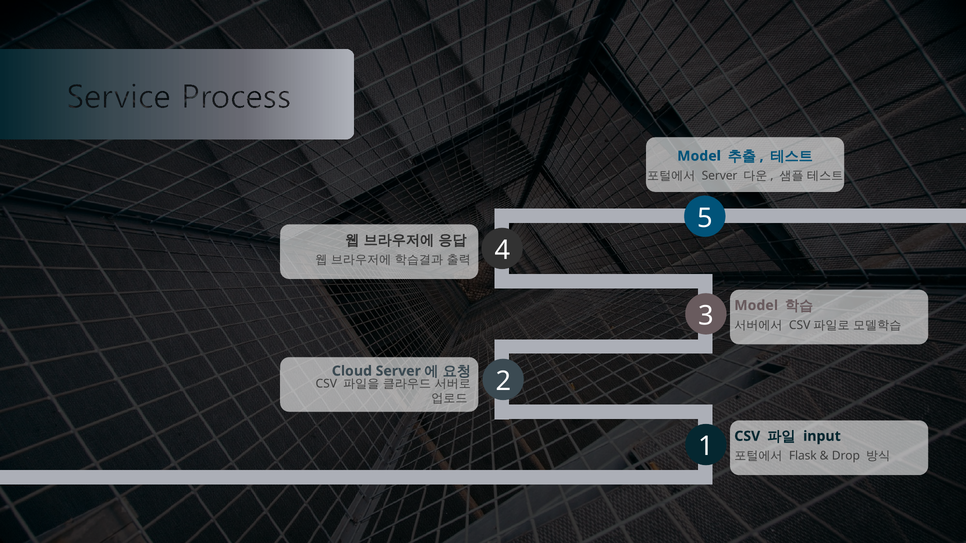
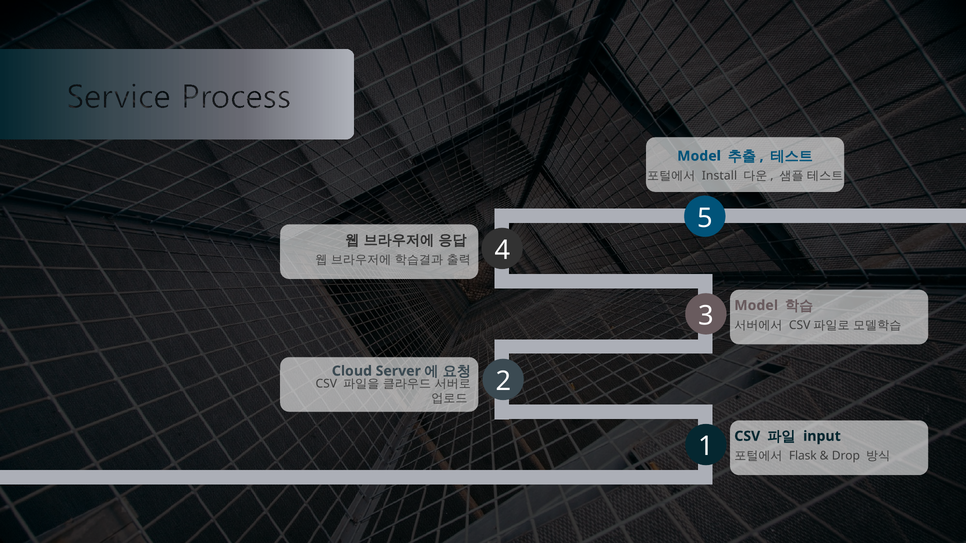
Server: Server -> Install (719, 176)
